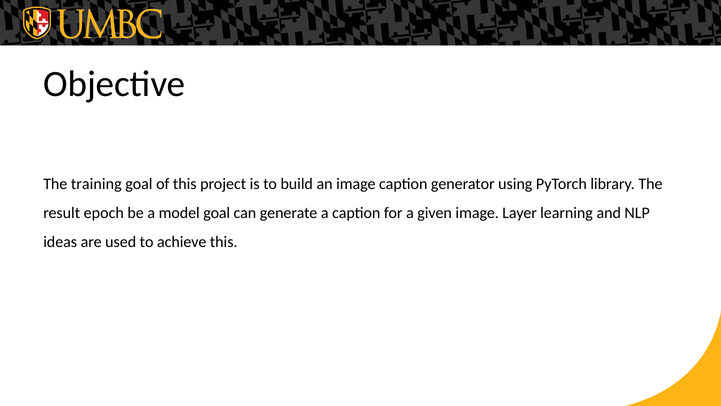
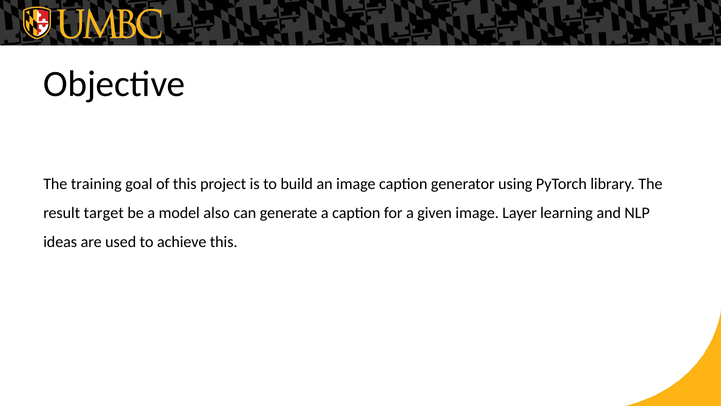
epoch: epoch -> target (104, 213)
model goal: goal -> also (217, 213)
